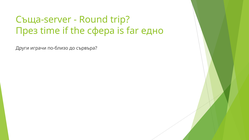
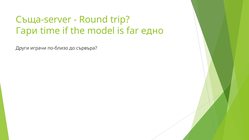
През: През -> Гари (27, 31)
сфера: сфера -> model (101, 31)
